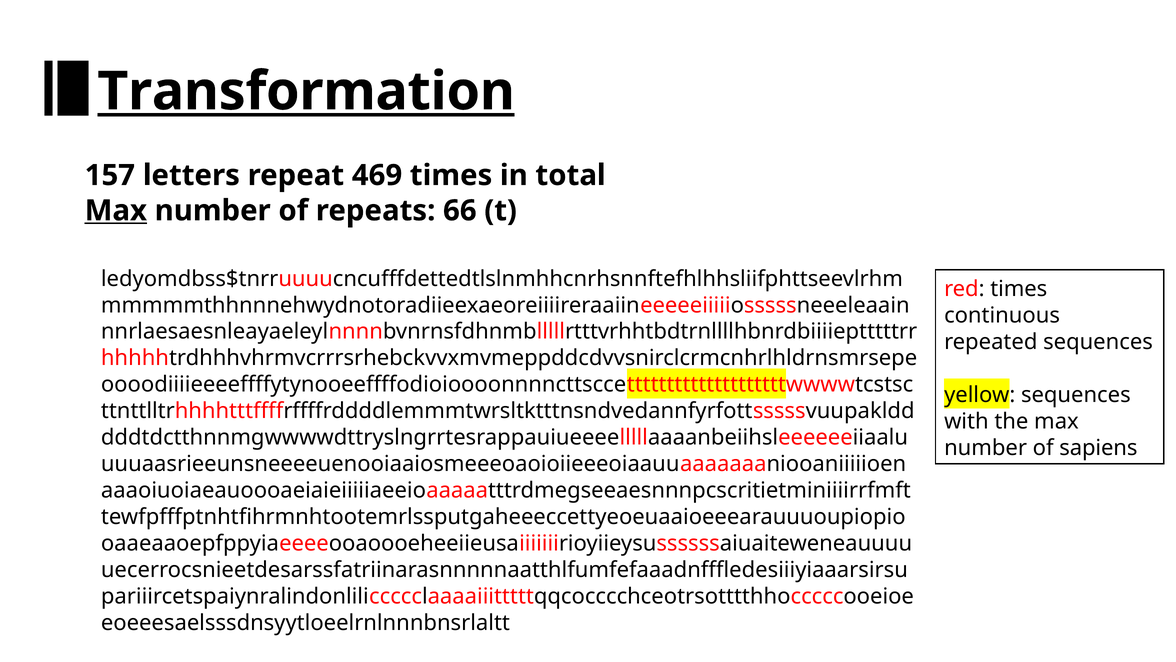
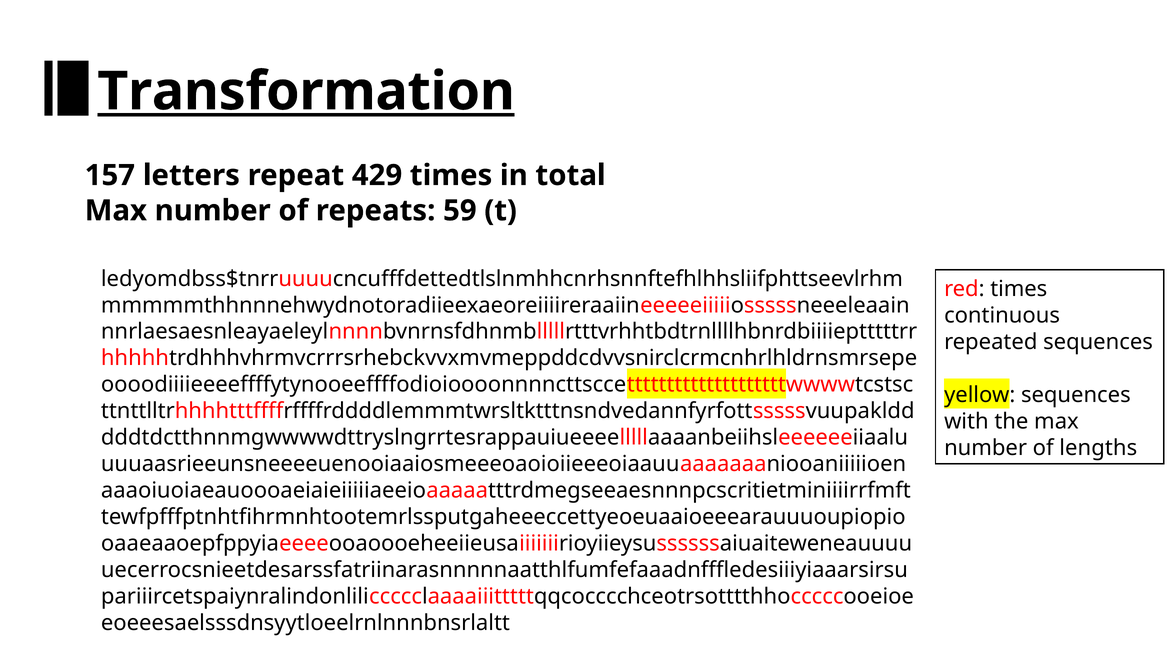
469: 469 -> 429 (377, 175)
Max underline: present -> none (116, 210)
66: 66 -> 59 (460, 210)
sapiens: sapiens -> lengths (1098, 447)
